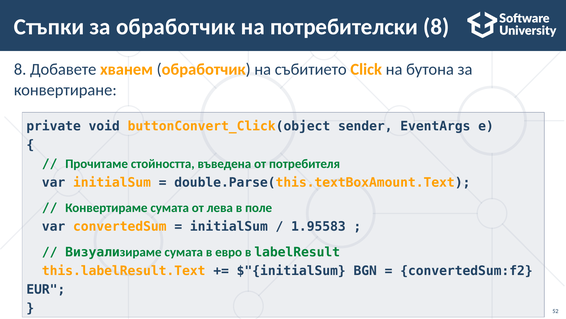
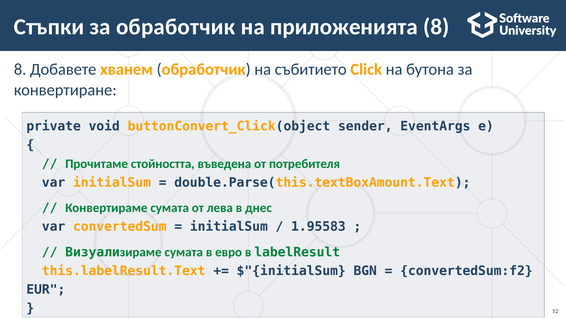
потребителски: потребителски -> приложенията (344, 27)
поле: поле -> днес (258, 208)
